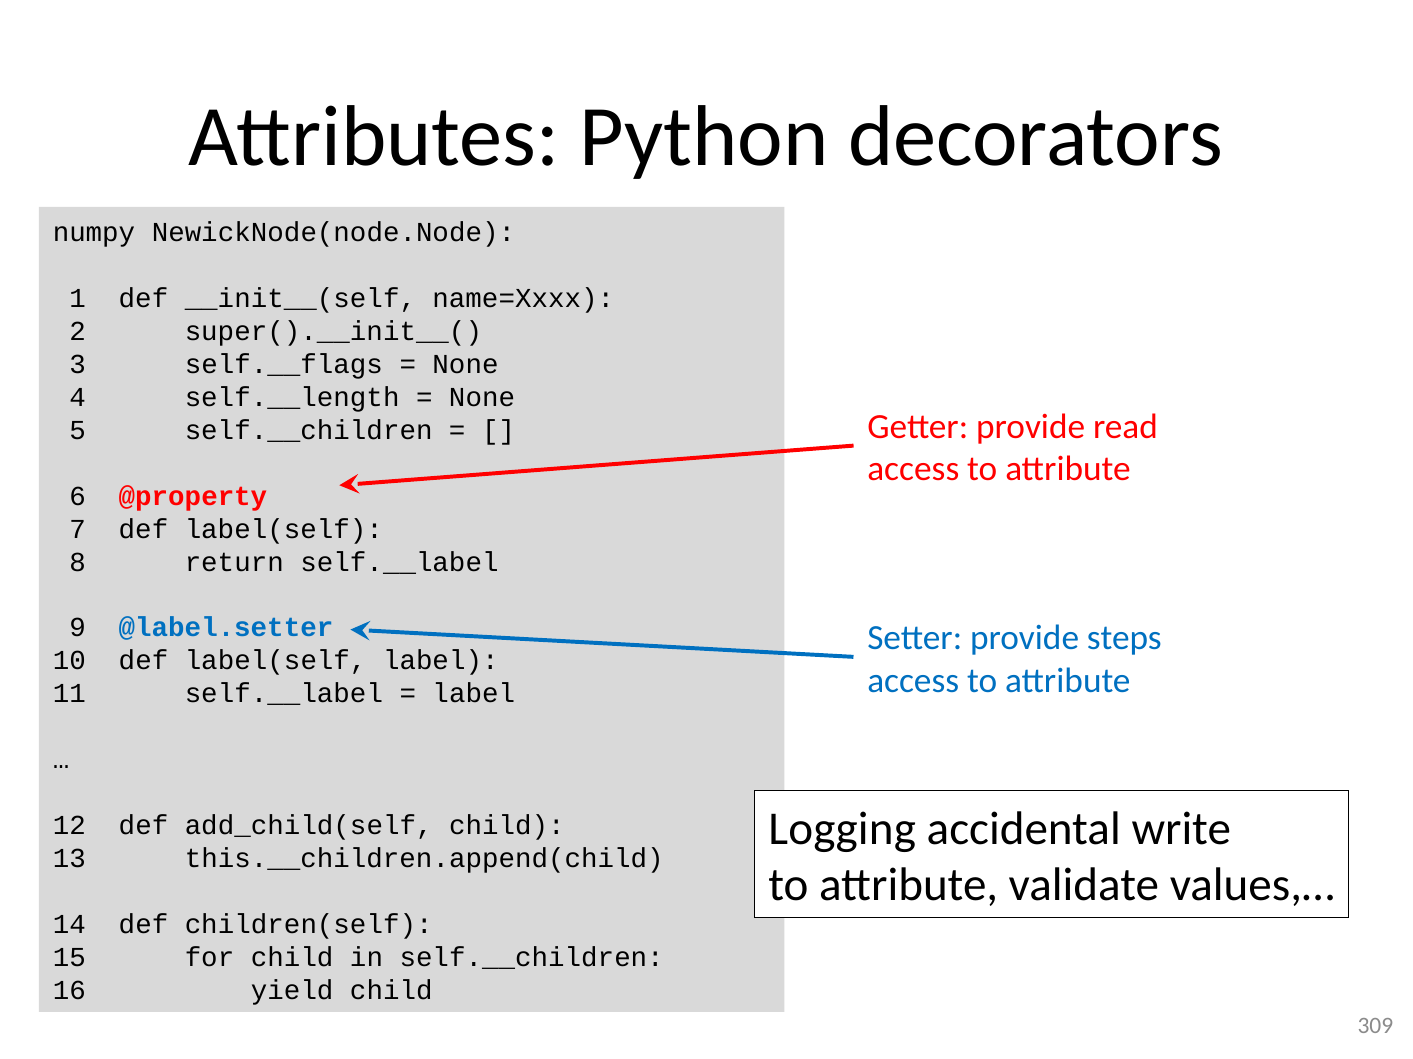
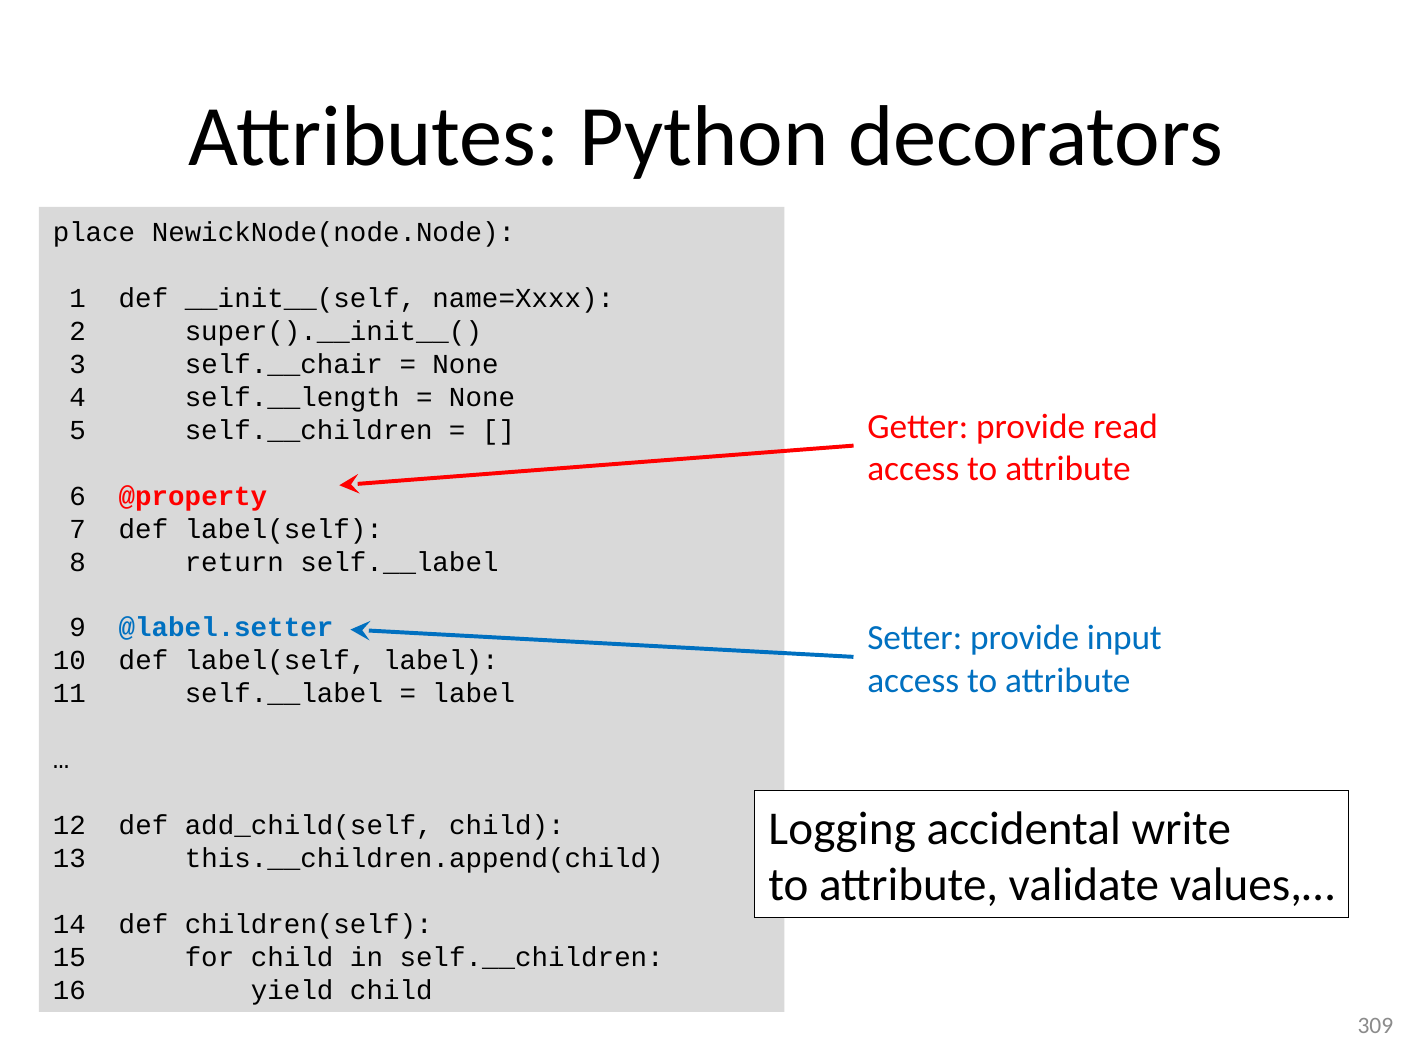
numpy: numpy -> place (94, 232)
self.__flags: self.__flags -> self.__chair (284, 364)
steps: steps -> input (1124, 639)
